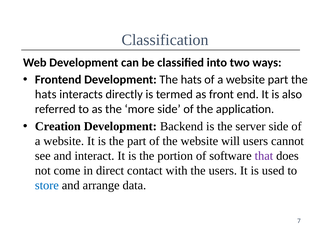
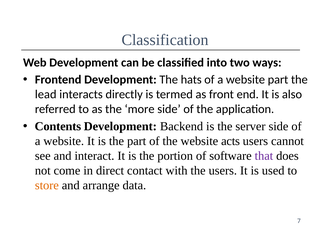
hats: hats -> lead (46, 95)
Creation: Creation -> Contents (58, 127)
will: will -> acts (231, 142)
store colour: blue -> orange (47, 186)
